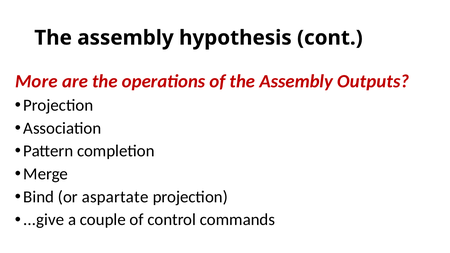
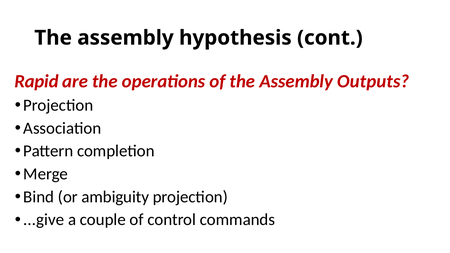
More: More -> Rapid (37, 81)
aspartate: aspartate -> ambiguity (115, 197)
